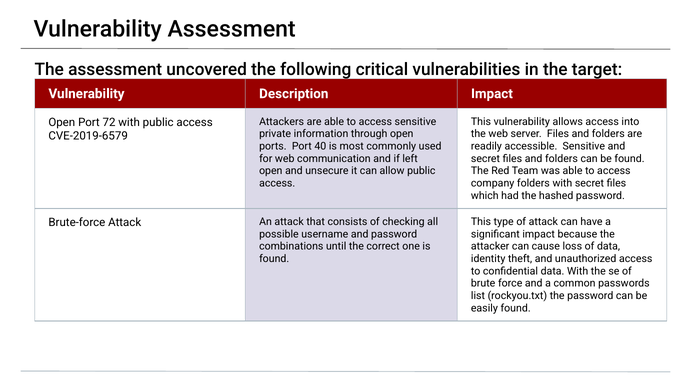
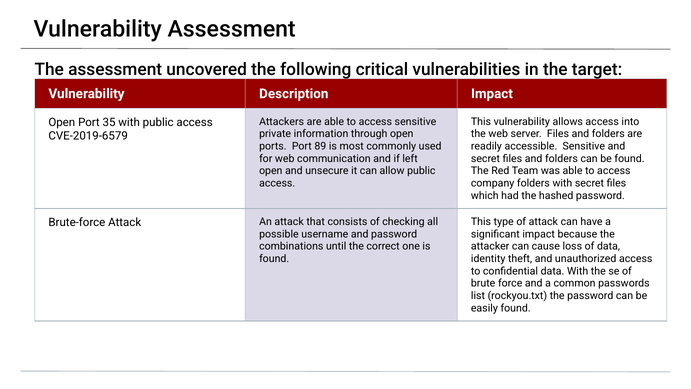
72: 72 -> 35 (109, 122)
40: 40 -> 89 (320, 146)
